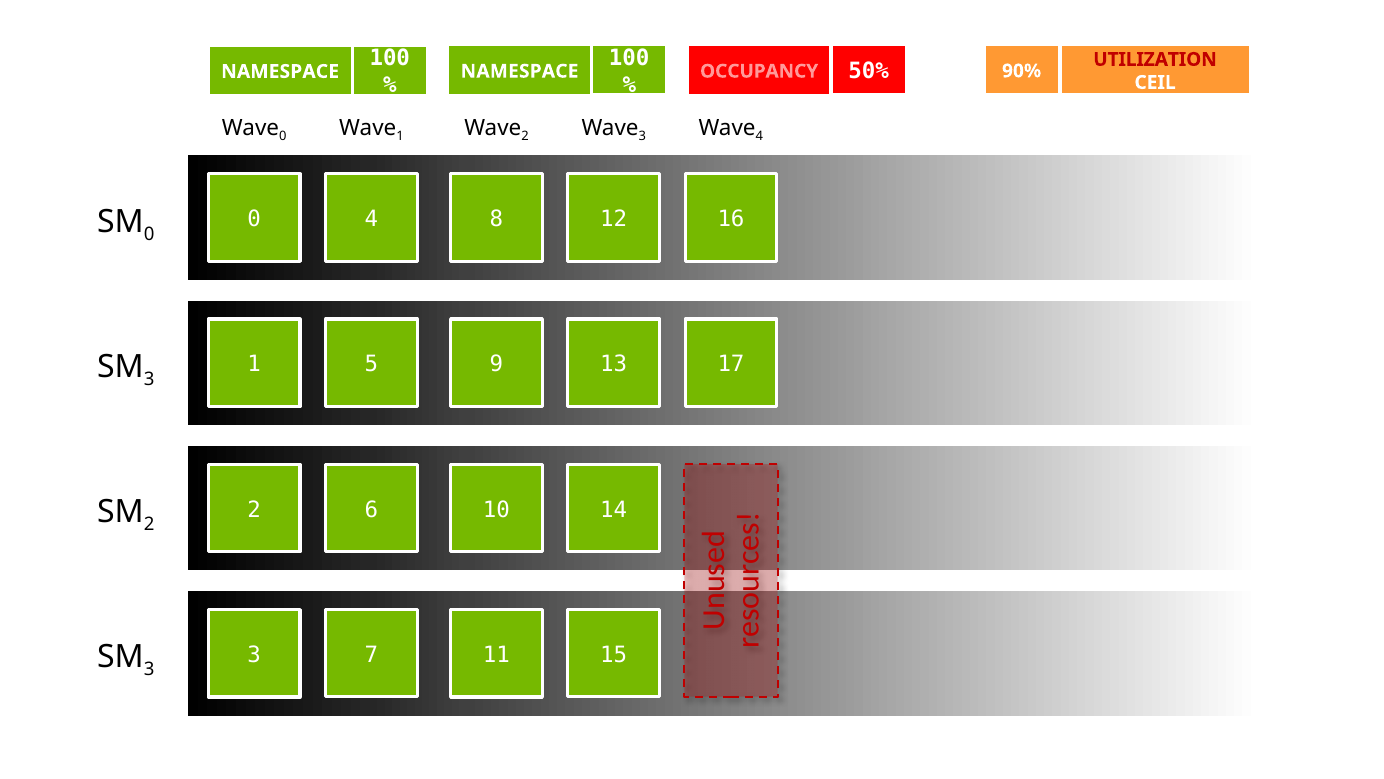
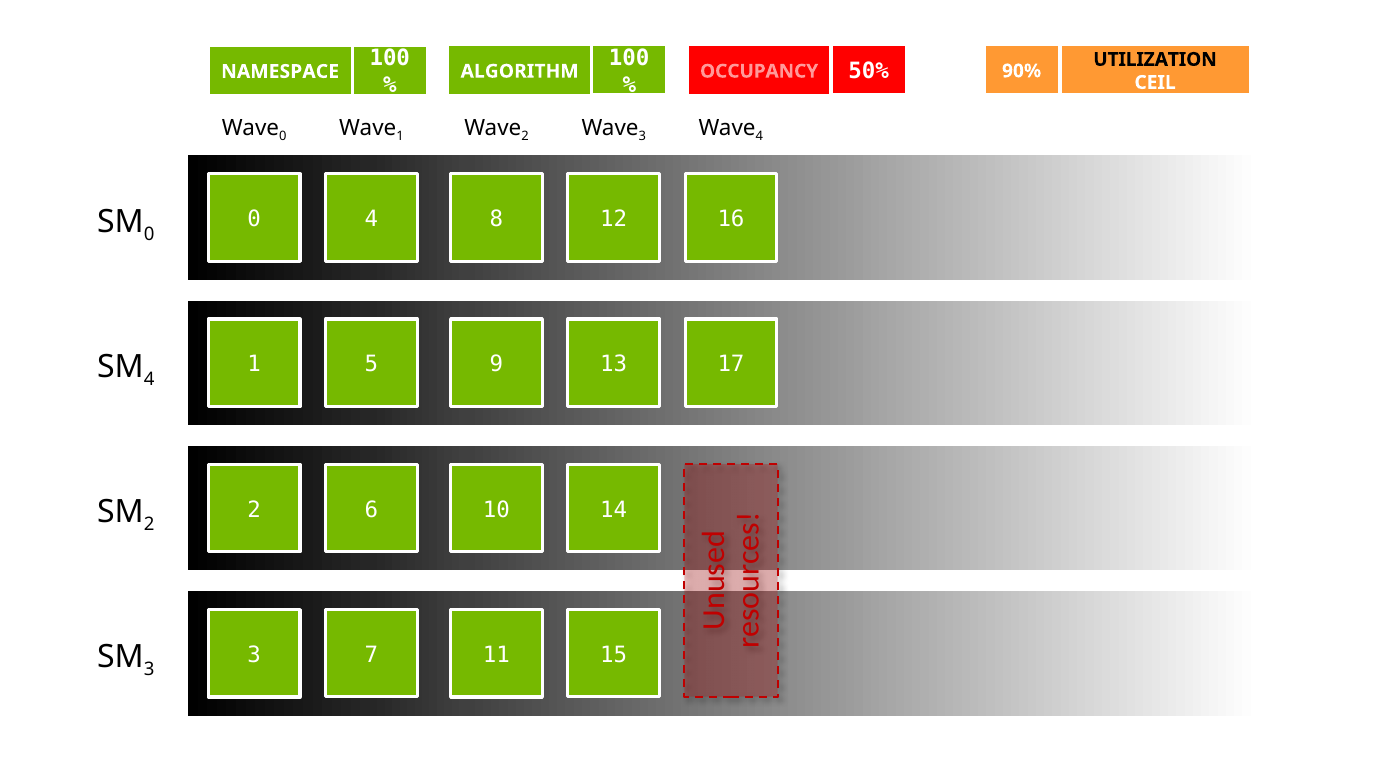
NAMESPACE: NAMESPACE -> ALGORITHM (520, 71)
UTILIZATION colour: red -> black (1155, 59)
3: 3 -> 4 (149, 379)
